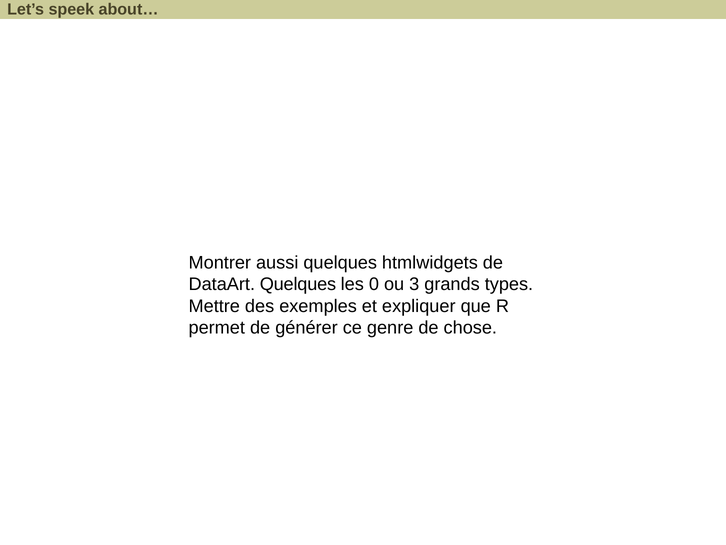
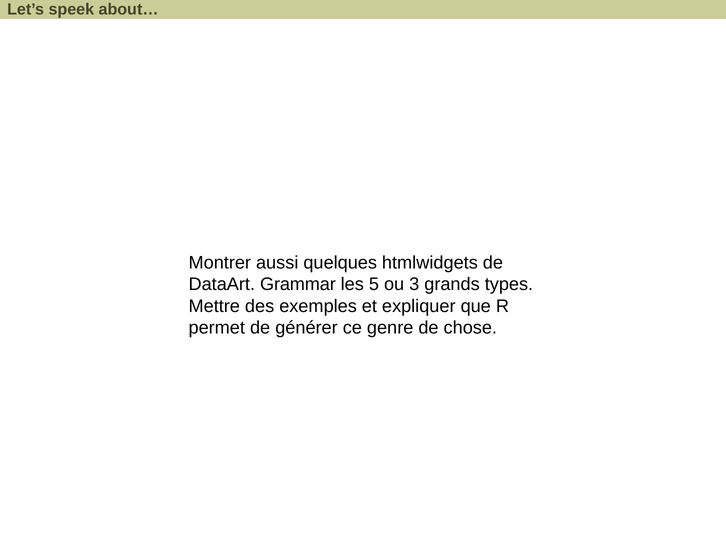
DataArt Quelques: Quelques -> Grammar (298, 284)
0: 0 -> 5 (374, 284)
